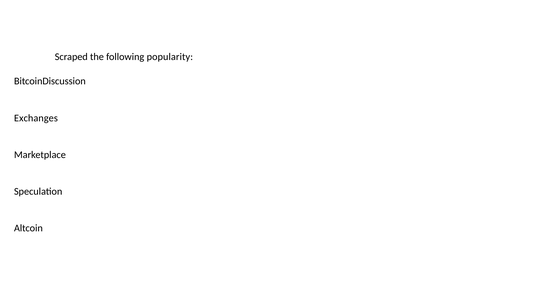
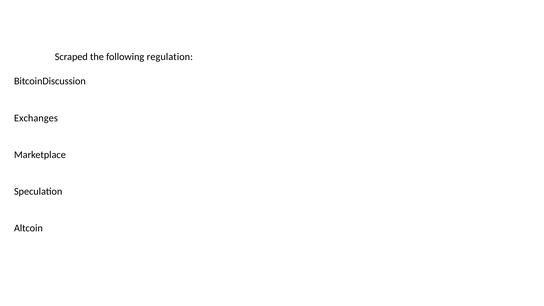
popularity: popularity -> regulation (170, 57)
